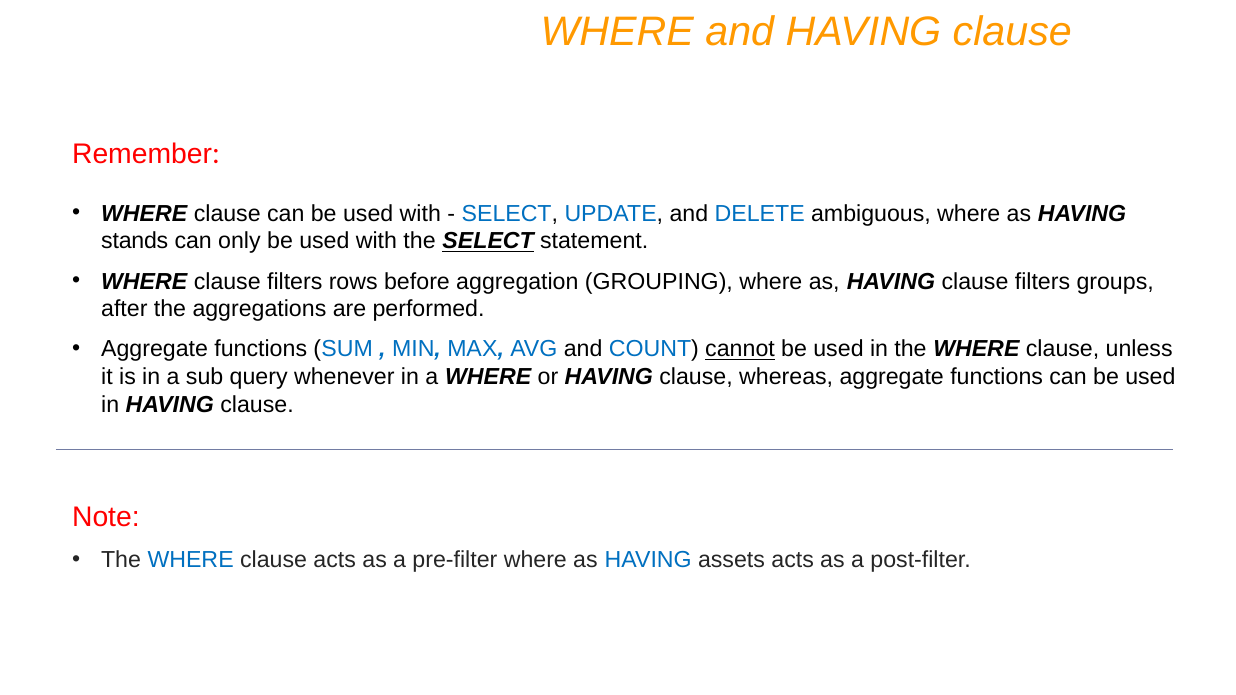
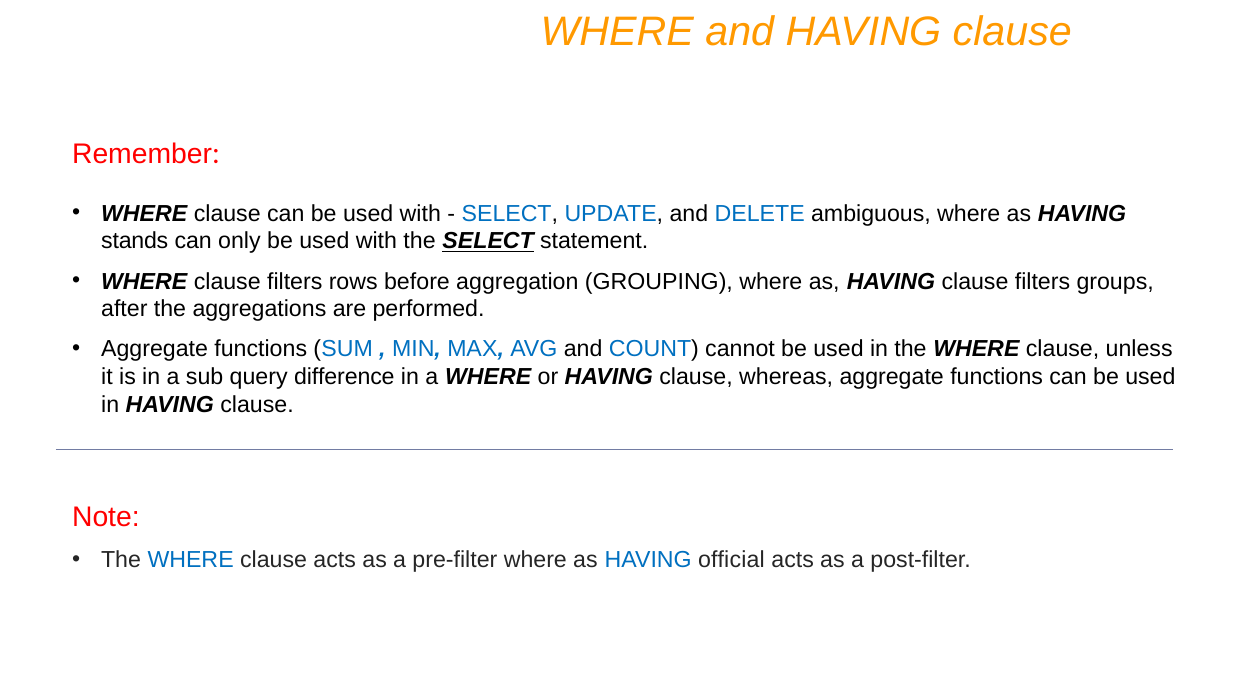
cannot underline: present -> none (740, 349)
whenever: whenever -> difference (344, 377)
assets: assets -> official (731, 560)
